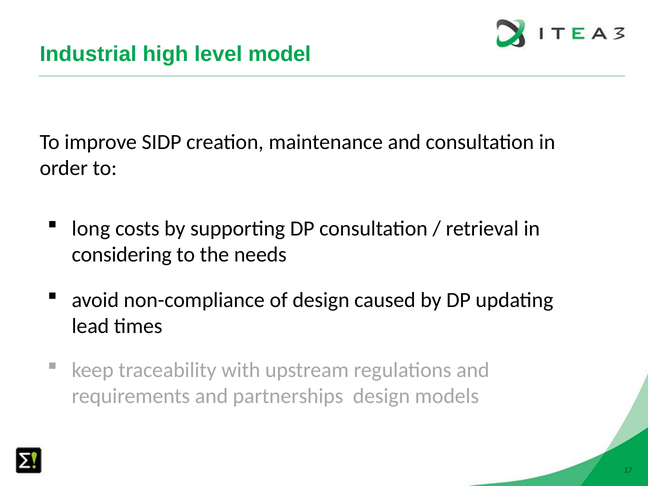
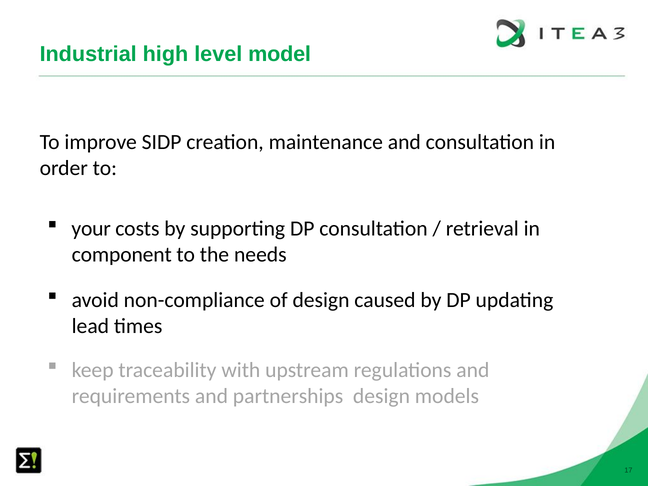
long: long -> your (91, 229)
considering: considering -> component (122, 255)
